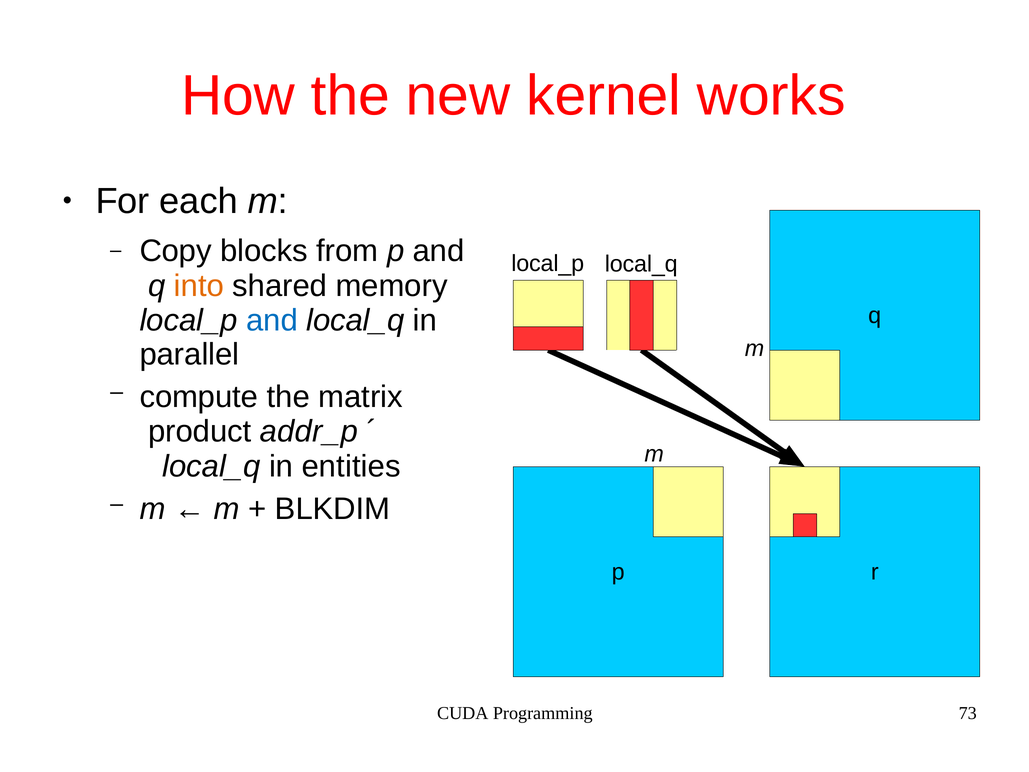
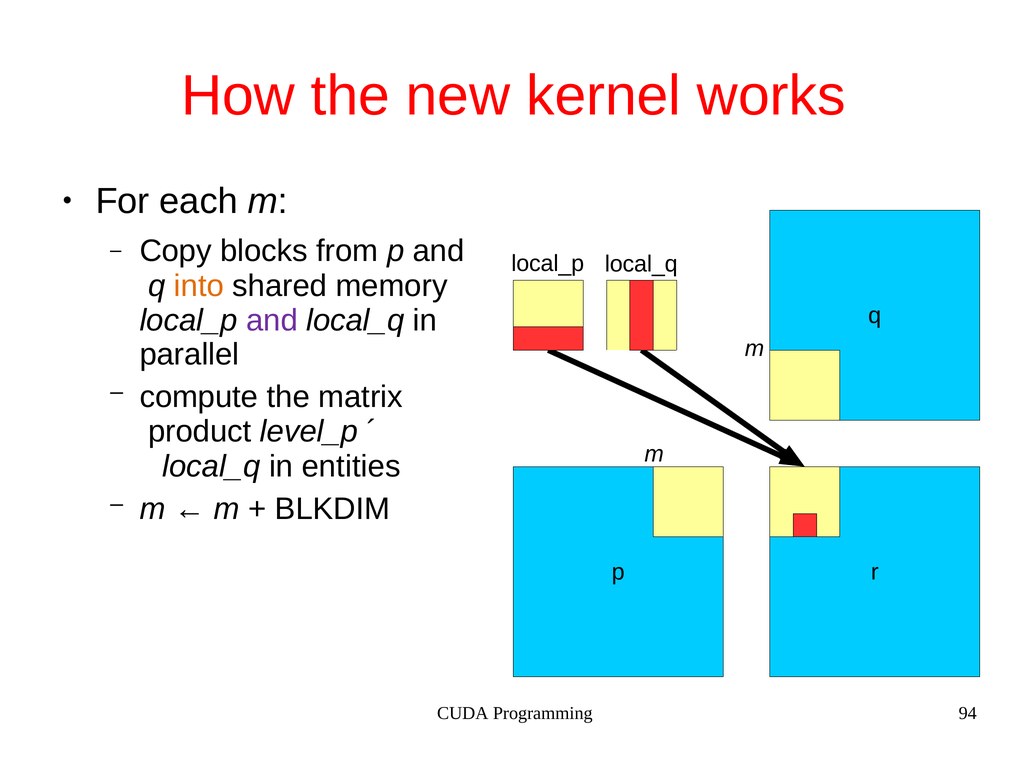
and colour: blue -> purple (272, 320)
addr_p: addr_p -> level_p (309, 431)
73: 73 -> 94 (968, 713)
